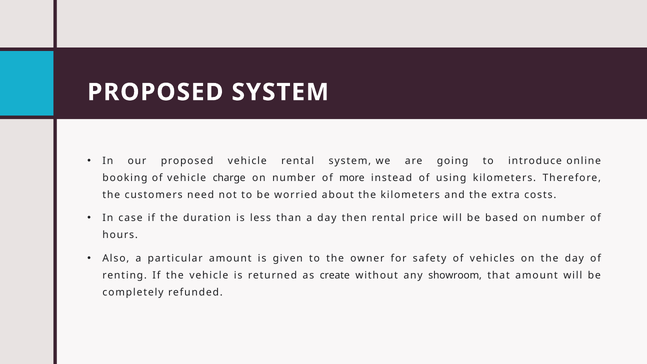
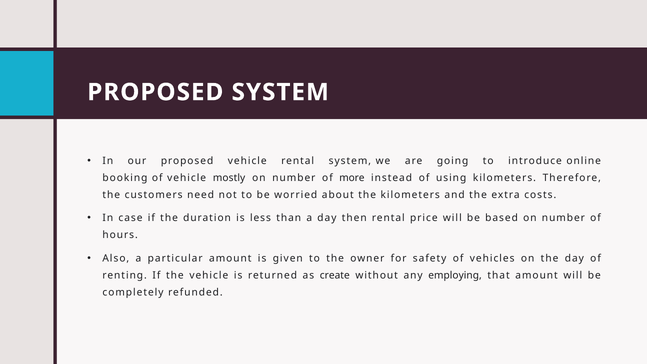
charge: charge -> mostly (229, 178)
showroom: showroom -> employing (455, 275)
